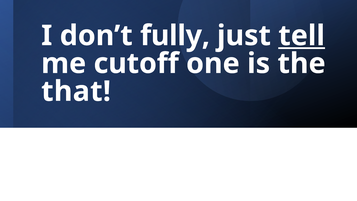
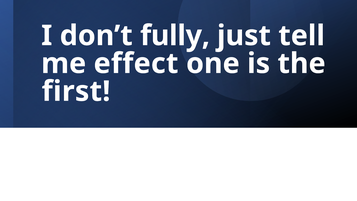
tell underline: present -> none (302, 36)
cutoff: cutoff -> effect (136, 63)
that: that -> first (76, 91)
